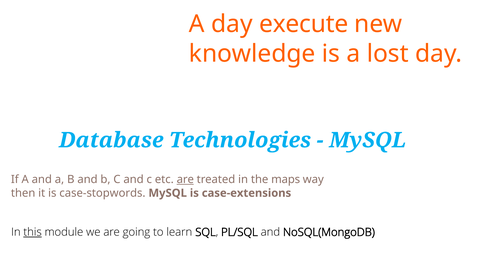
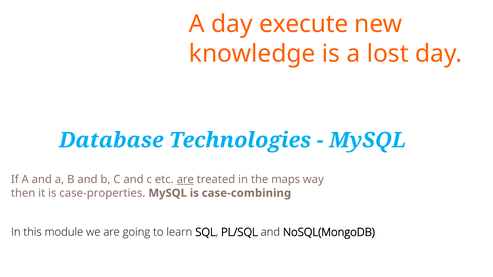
case-stopwords: case-stopwords -> case-properties (102, 193)
case-extensions: case-extensions -> case-combining (246, 193)
this underline: present -> none (33, 232)
